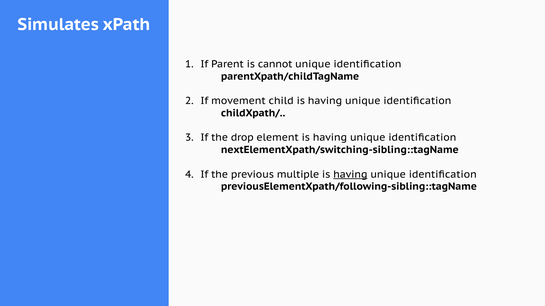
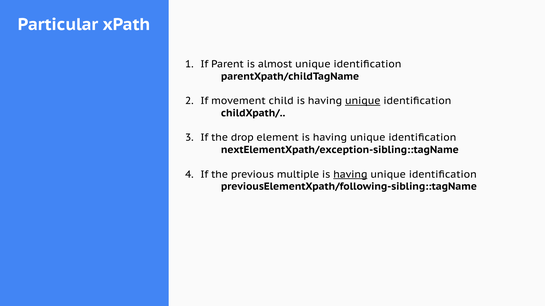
Simulates: Simulates -> Particular (58, 25)
cannot: cannot -> almost (275, 64)
unique underline: none -> present (363, 101)
nextElementXpath/switching-sibling::tagName: nextElementXpath/switching-sibling::tagName -> nextElementXpath/exception-sibling::tagName (340, 150)
